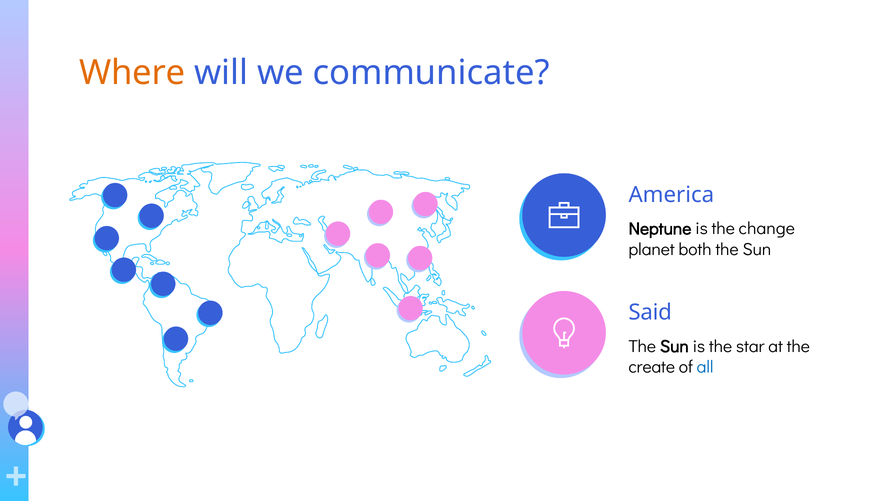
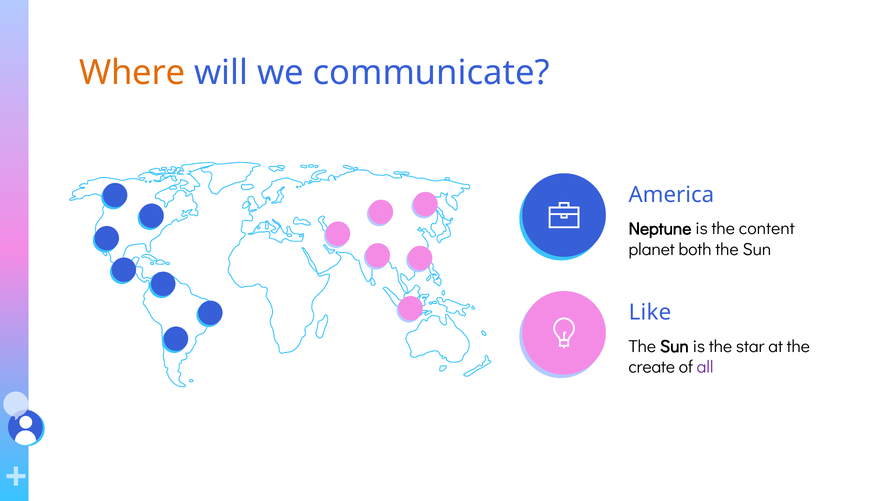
change: change -> content (767, 229)
Said: Said -> Like (650, 313)
all colour: blue -> purple (705, 367)
